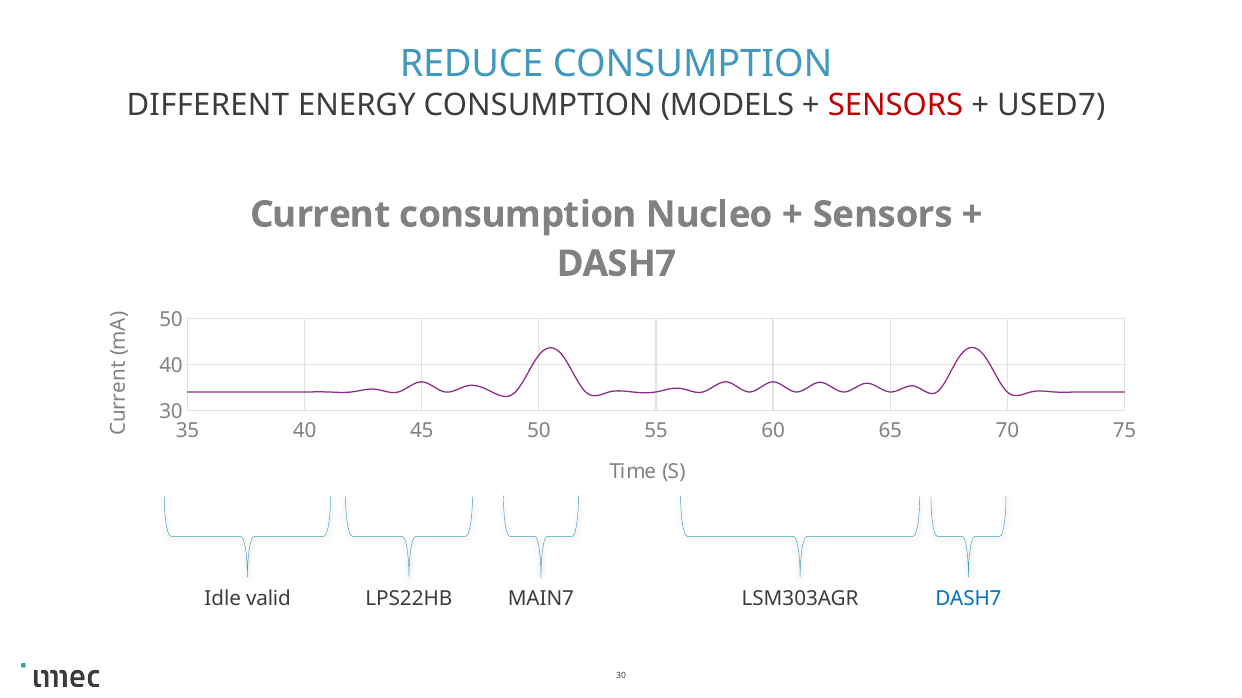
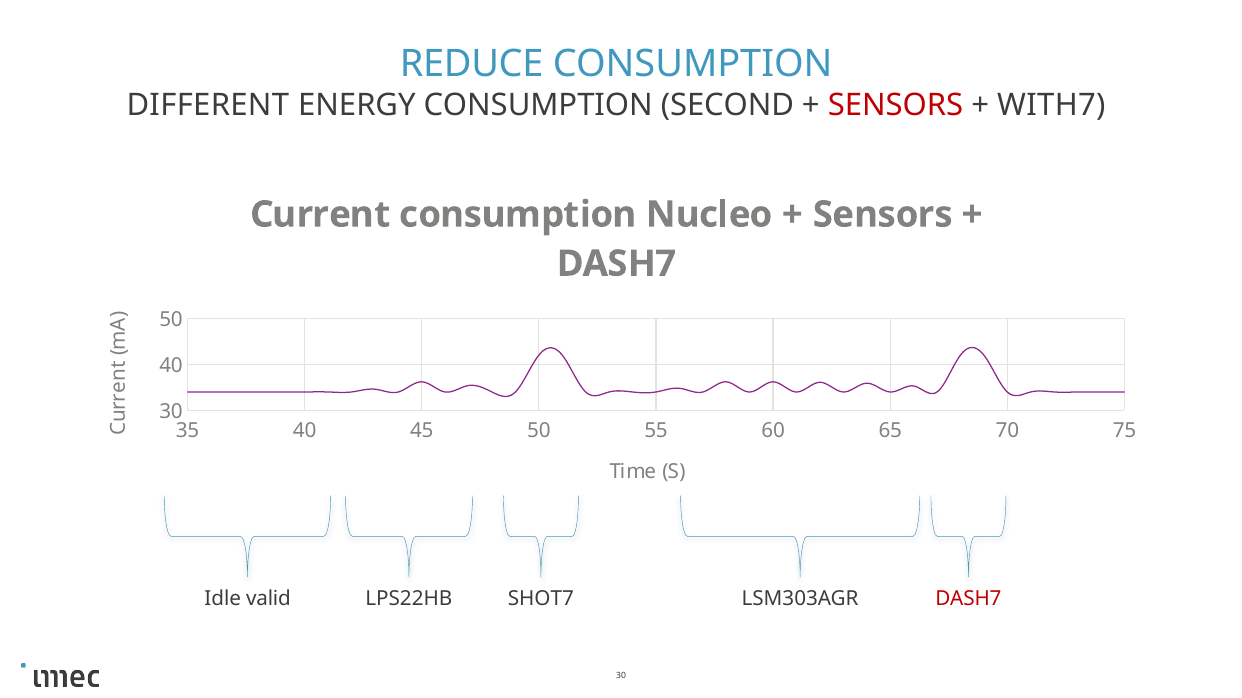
MODELS: MODELS -> SECOND (727, 105)
USED7: USED7 -> WITH7 (1051, 105)
MAIN7: MAIN7 -> SHOT7 (541, 599)
DASH7 colour: blue -> red (968, 599)
